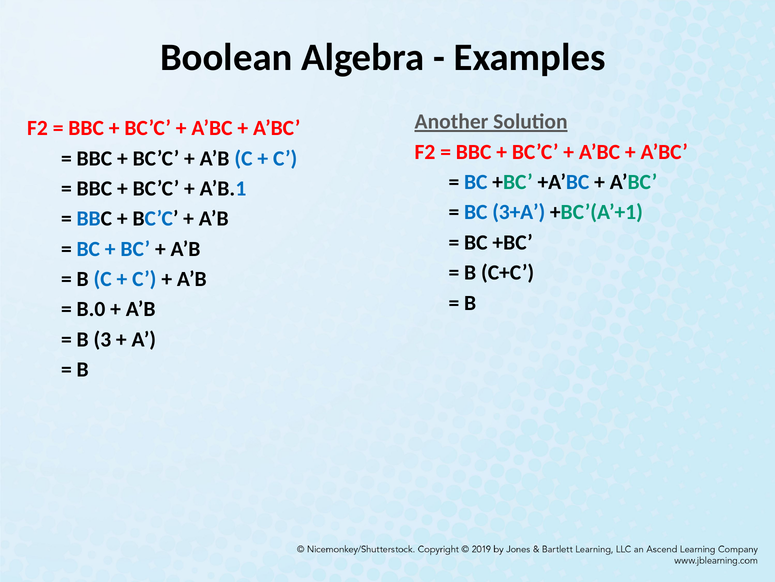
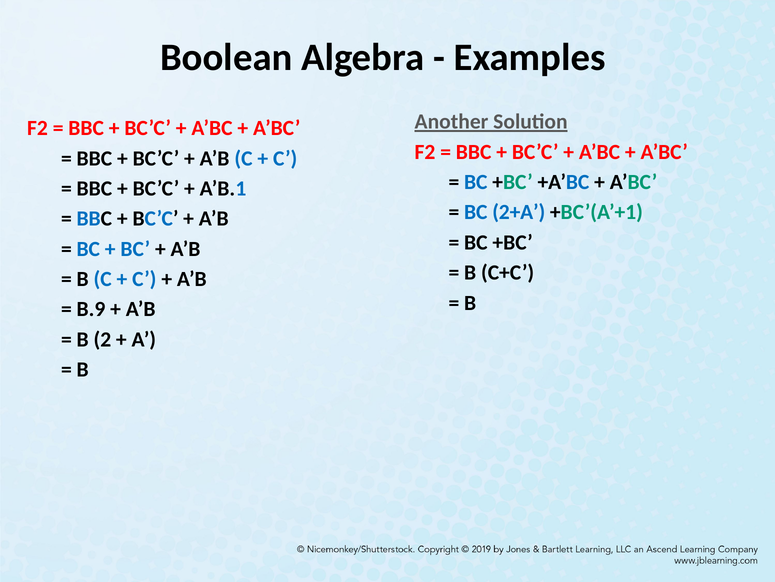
3+A: 3+A -> 2+A (519, 212)
B.0: B.0 -> B.9 (91, 309)
3: 3 -> 2 (102, 339)
